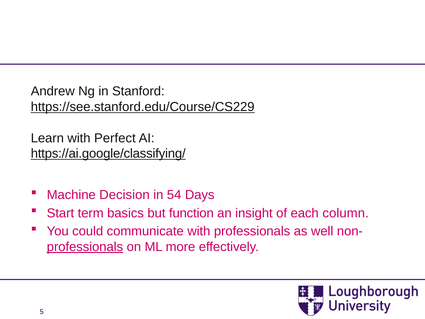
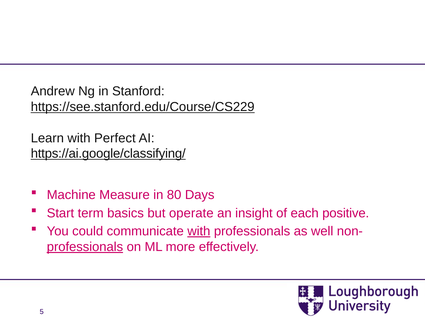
Decision: Decision -> Measure (125, 195)
54: 54 -> 80 (174, 195)
function: function -> operate (191, 213)
column: column -> positive (346, 213)
with underline: none -> present (199, 231)
